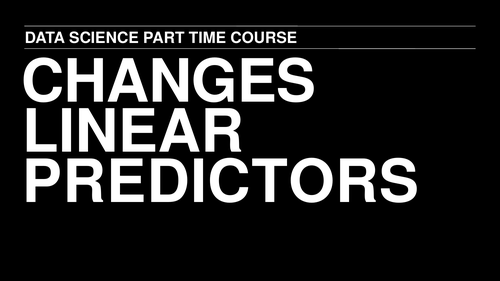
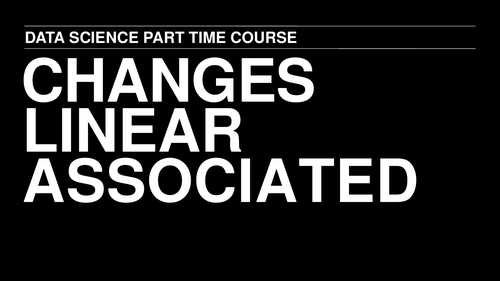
PREDICTORS: PREDICTORS -> ASSOCIATED (221, 182)
